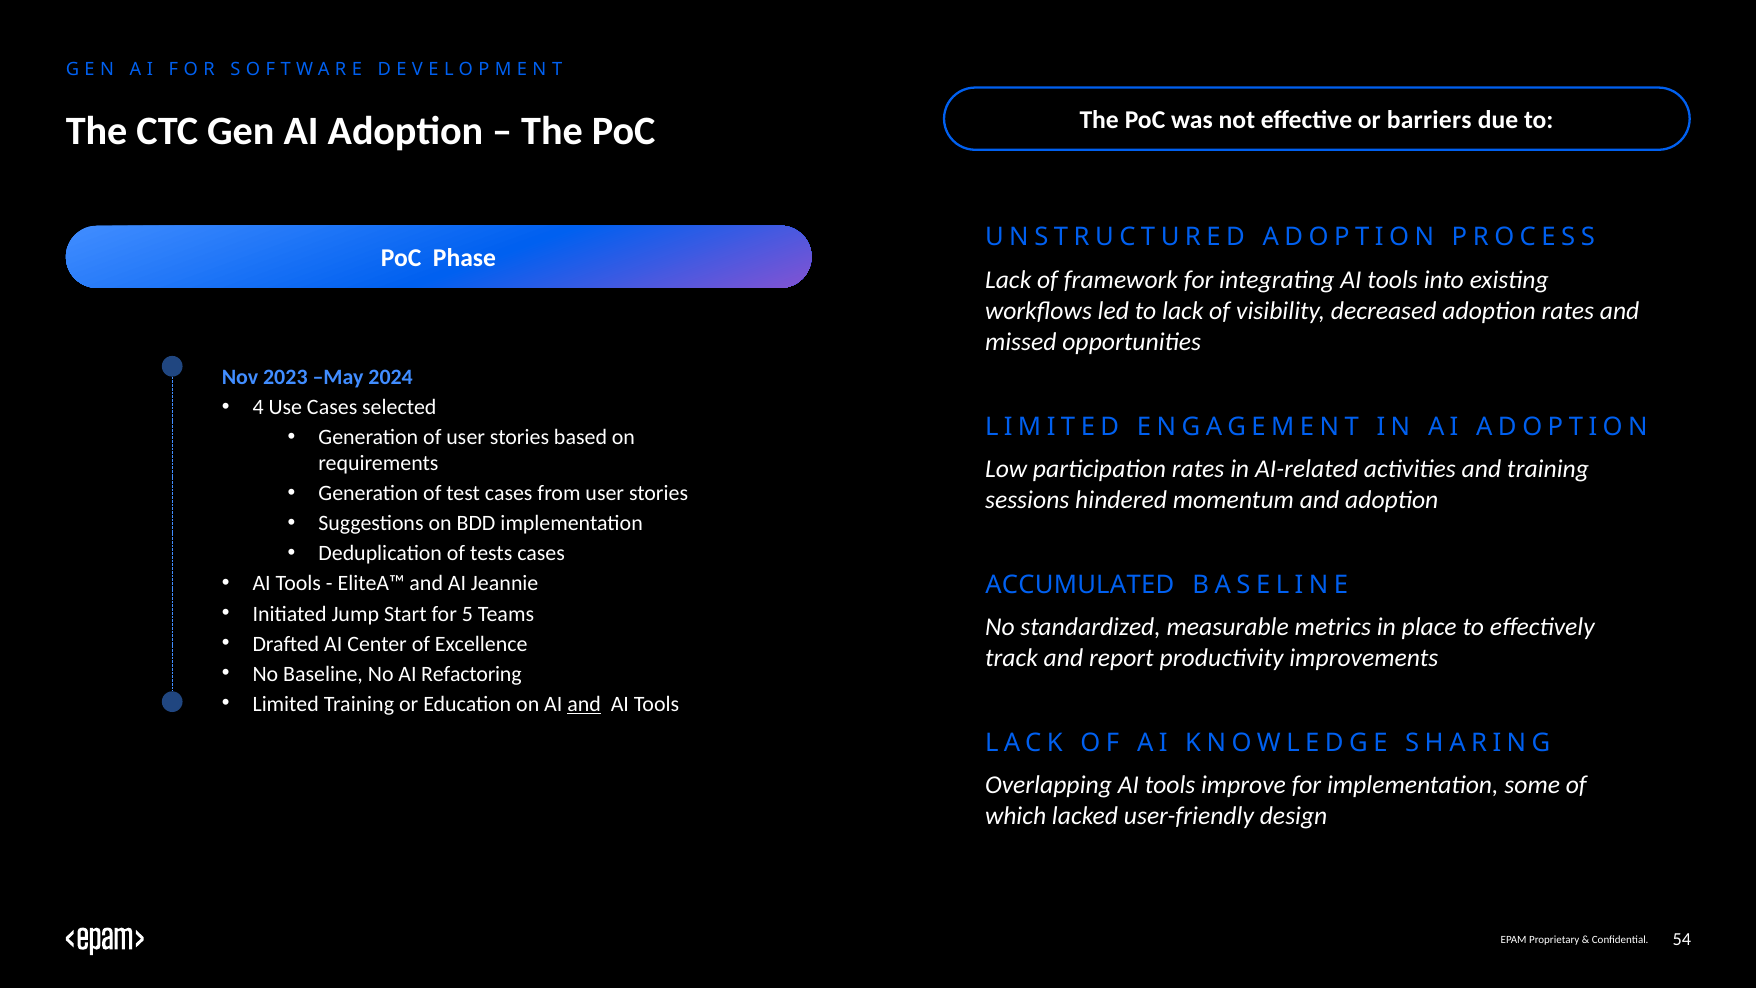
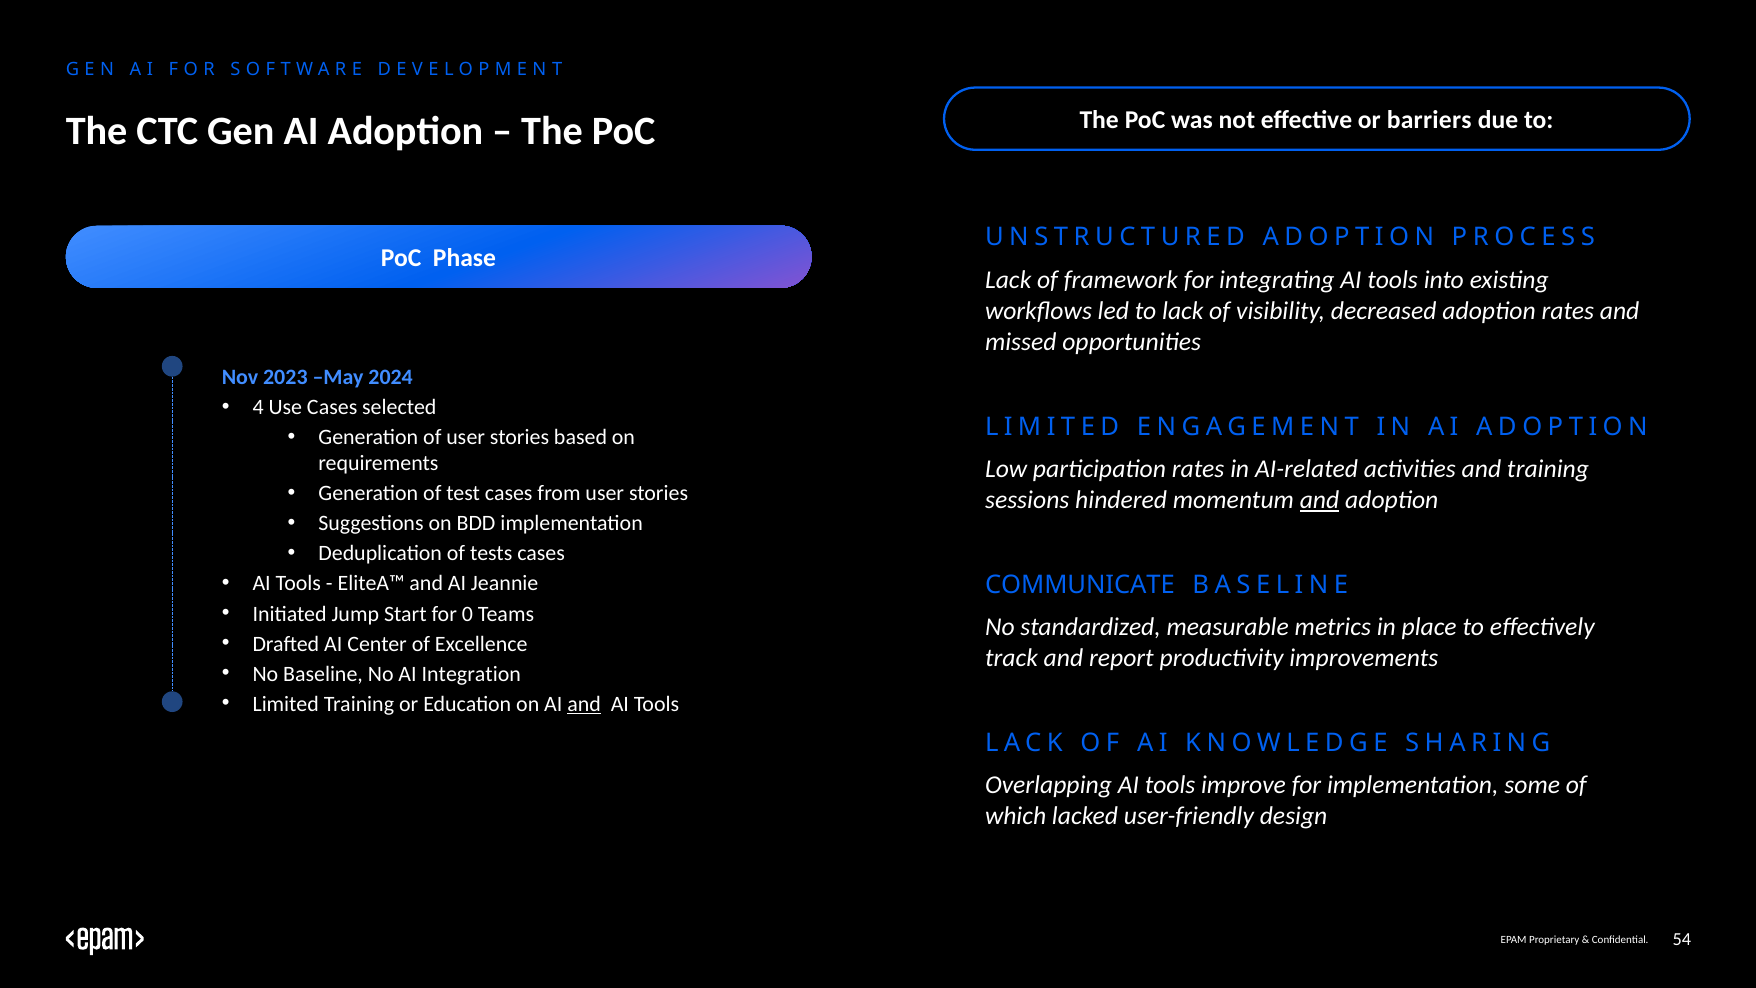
and underline: none -> present (1320, 500)
ACCUMULATED: ACCUMULATED -> COMMUNICATE (1080, 585)
5: 5 -> 0 (467, 614)
Refactoring: Refactoring -> Integration (471, 674)
